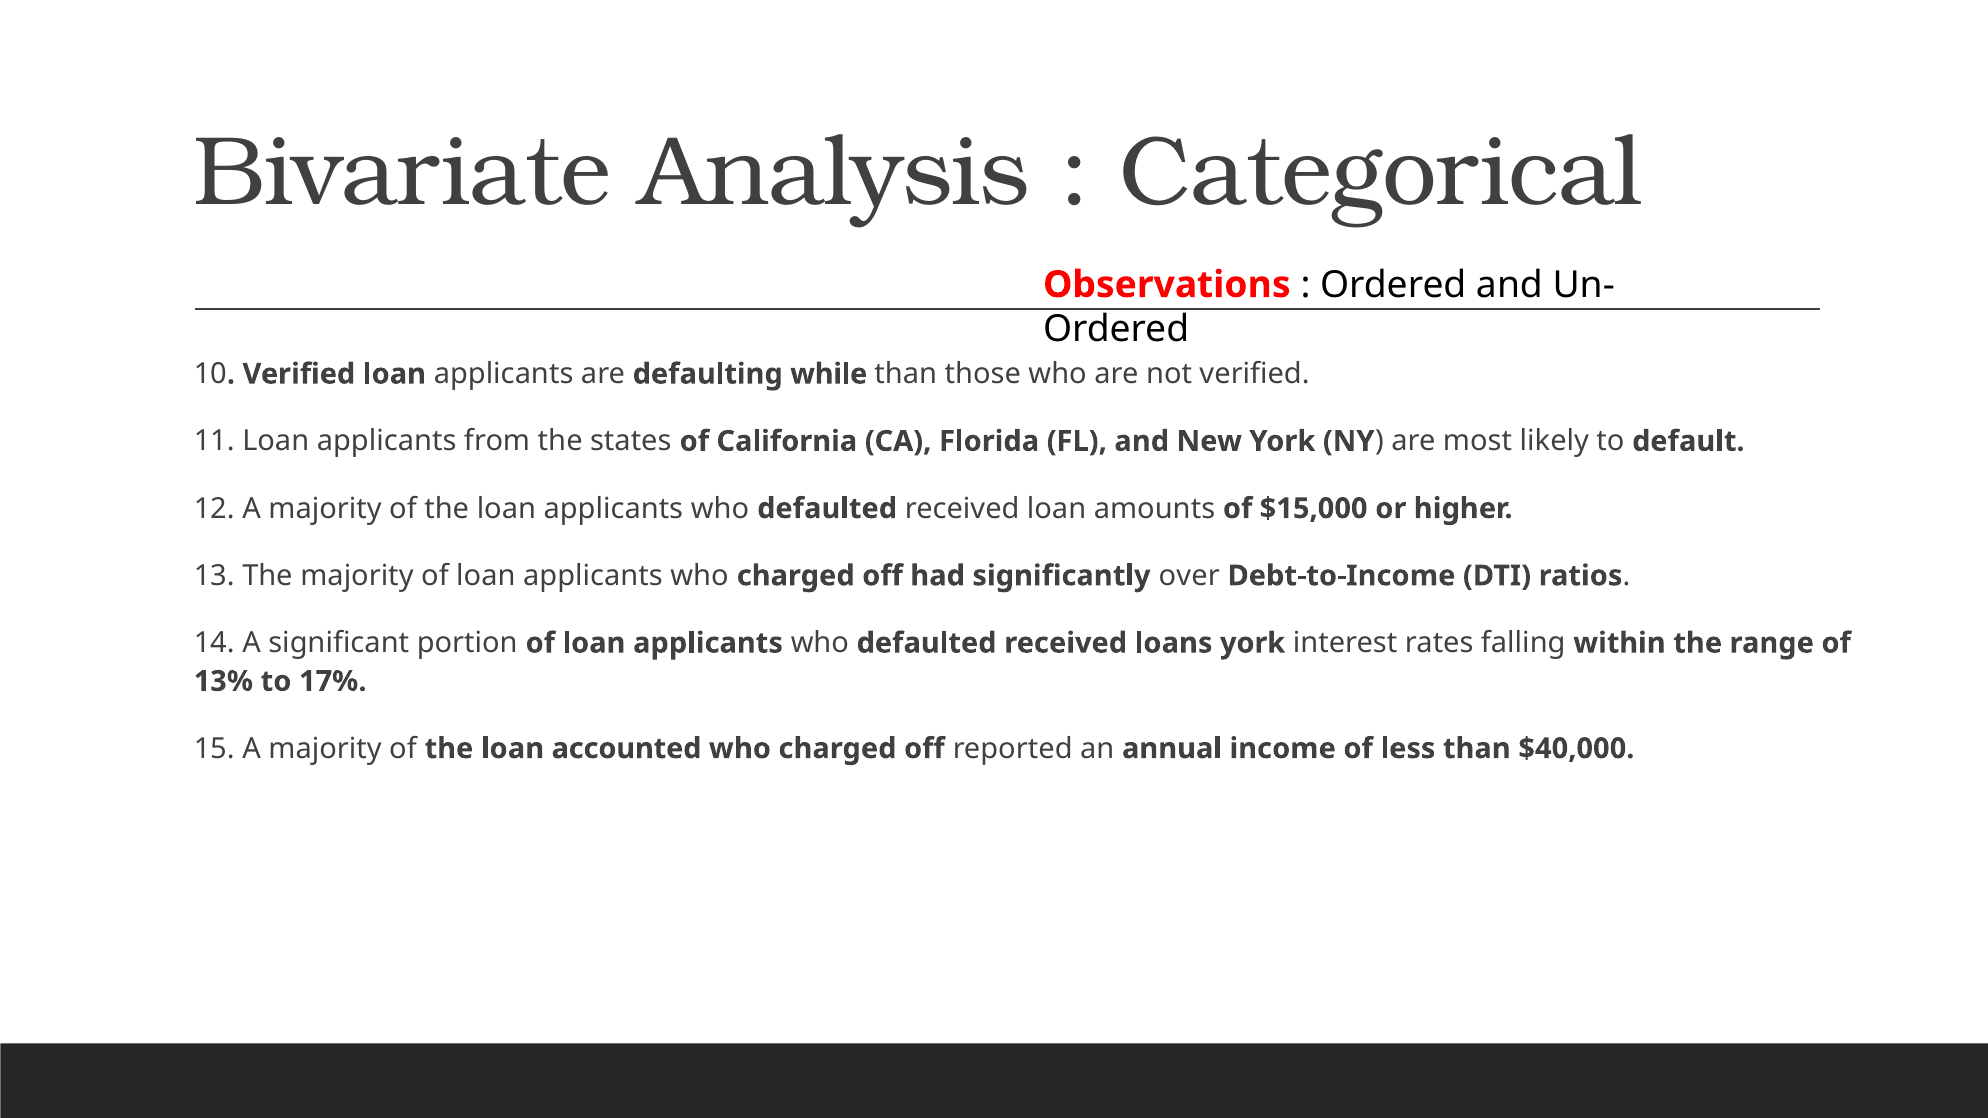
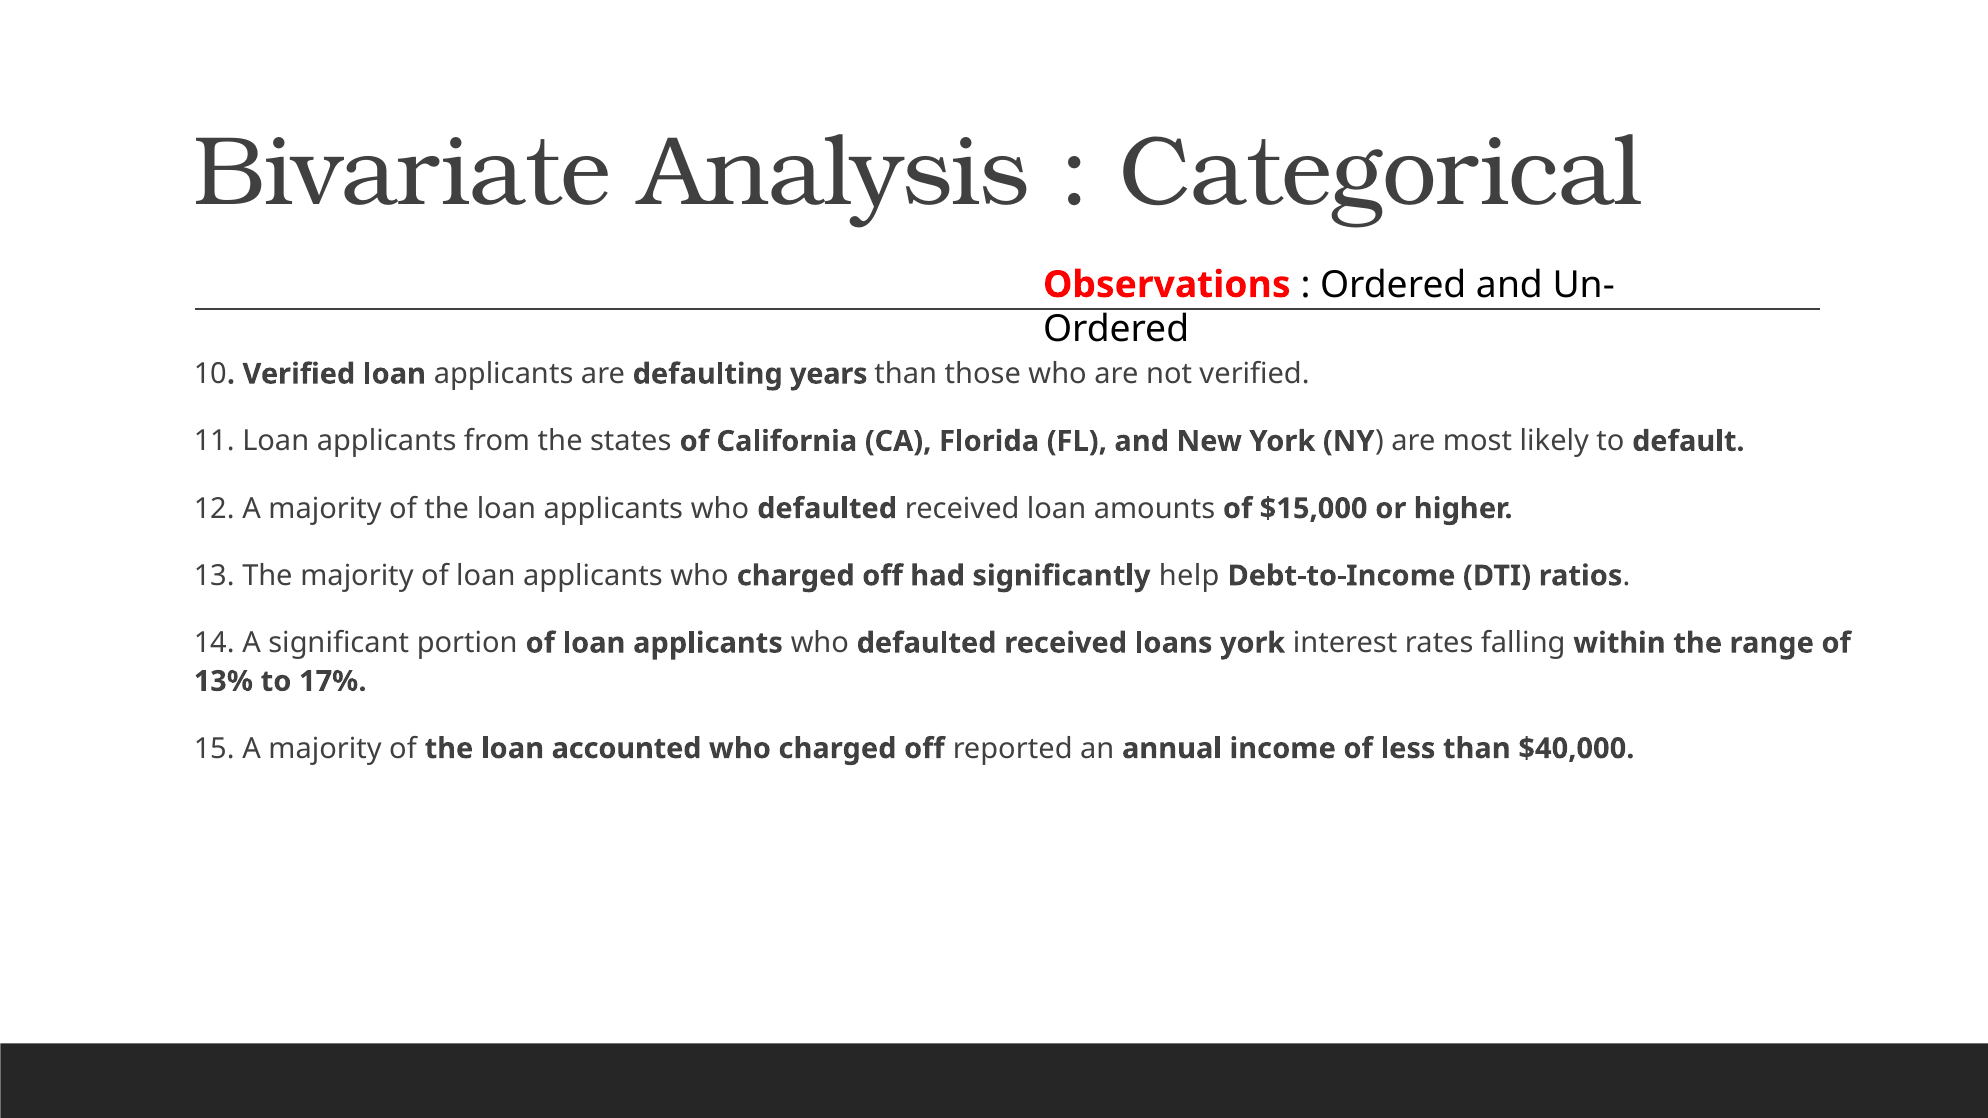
while: while -> years (829, 374)
over: over -> help (1189, 576)
